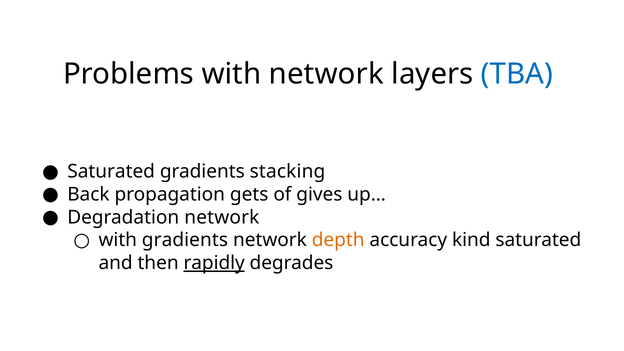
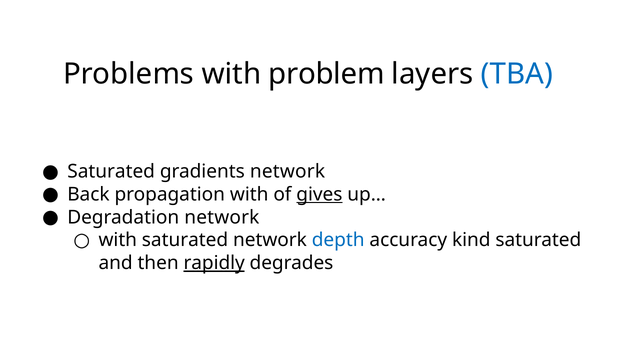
with network: network -> problem (327, 74)
gradients stacking: stacking -> network (287, 172)
propagation gets: gets -> with (249, 194)
gives underline: none -> present (319, 194)
with gradients: gradients -> saturated (185, 240)
depth colour: orange -> blue (338, 240)
